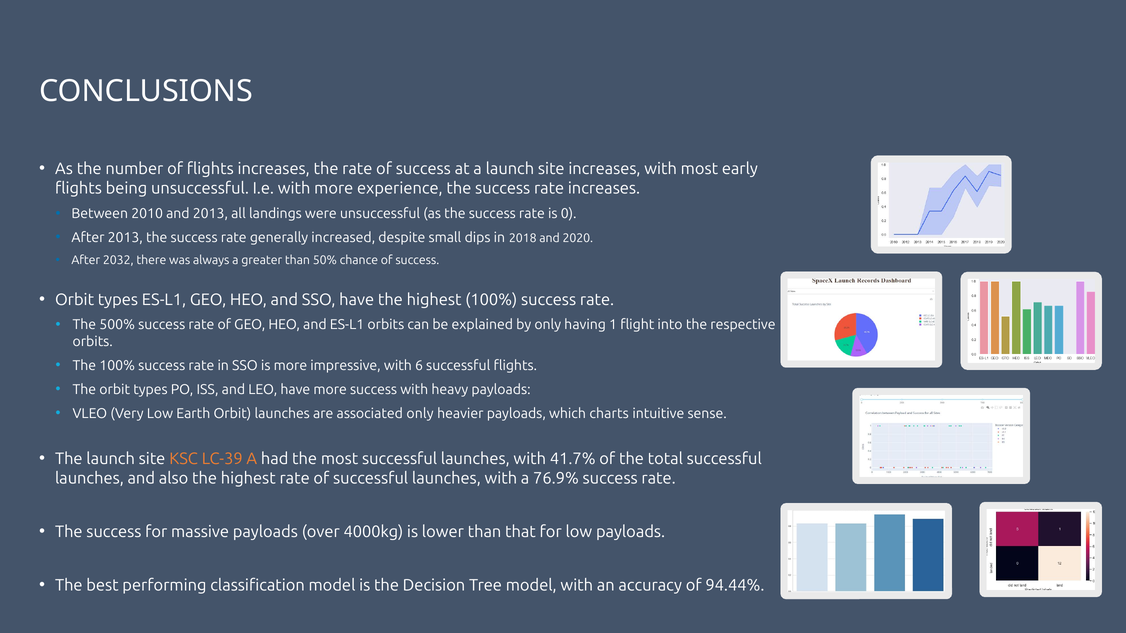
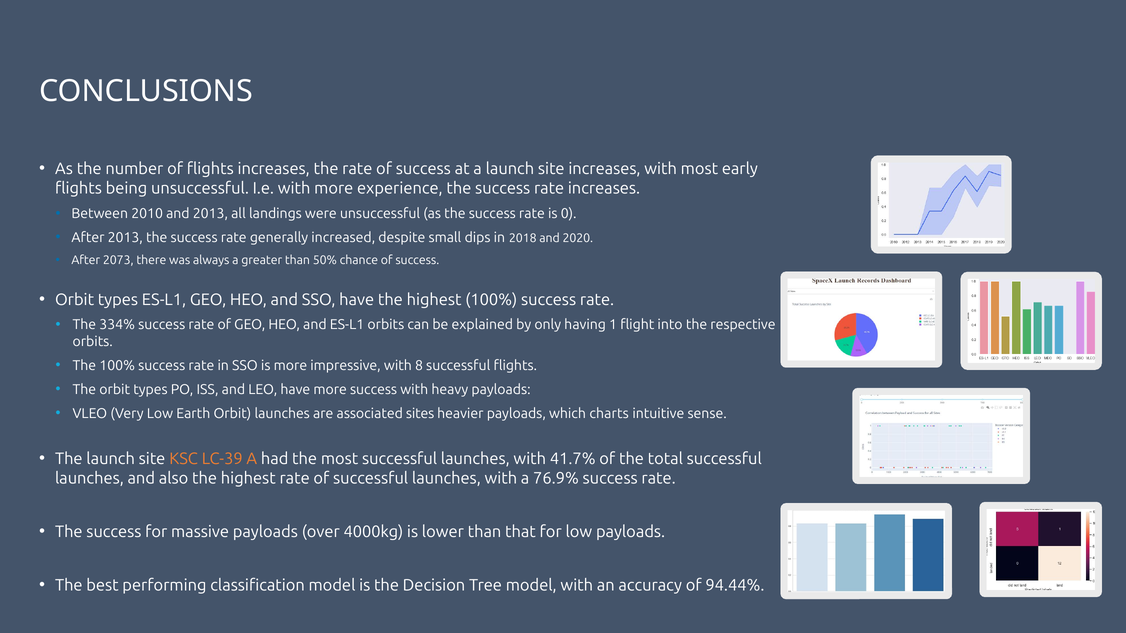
2032: 2032 -> 2073 (118, 260)
500%: 500% -> 334% (117, 325)
6: 6 -> 8 (419, 366)
associated only: only -> sites (420, 414)
